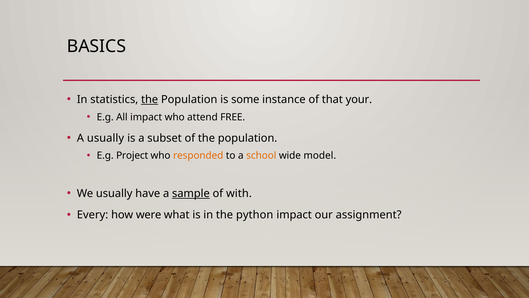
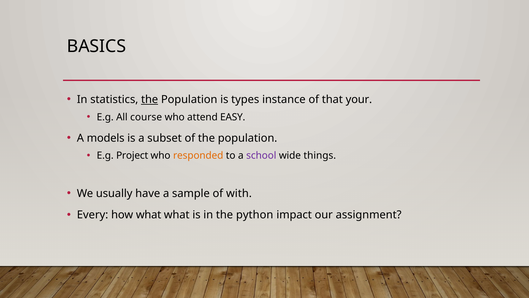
some: some -> types (245, 99)
All impact: impact -> course (146, 117)
FREE: FREE -> EASY (233, 117)
A usually: usually -> models (106, 138)
school colour: orange -> purple (261, 155)
model: model -> things (320, 155)
sample underline: present -> none (191, 193)
how were: were -> what (149, 215)
